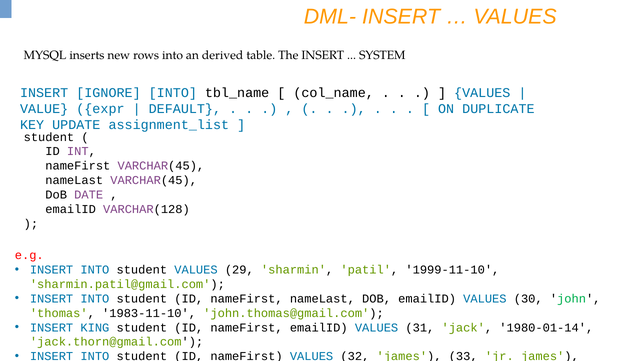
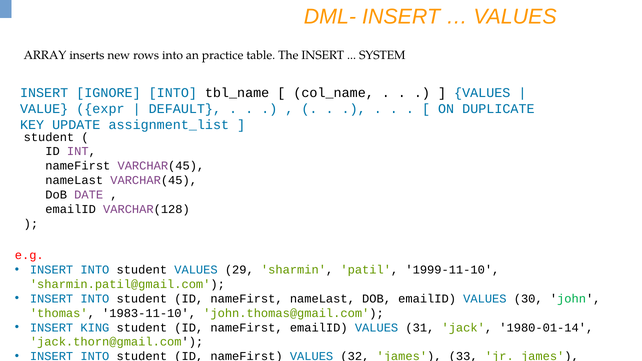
MYSQL: MYSQL -> ARRAY (45, 55)
derived: derived -> practice (223, 55)
